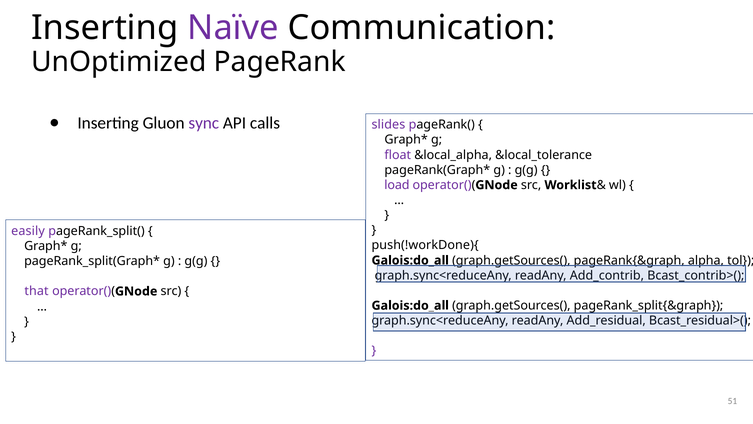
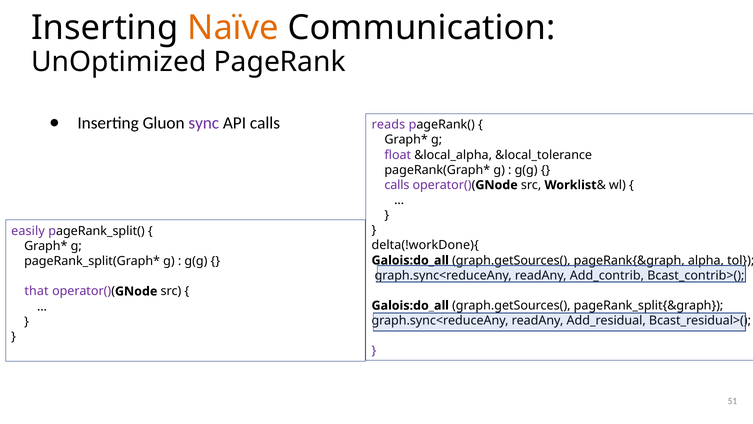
Naïve colour: purple -> orange (233, 28)
slides: slides -> reads (388, 125)
load: load -> calls (397, 185)
push(!workDone){: push(!workDone){ -> delta(!workDone){ (425, 245)
